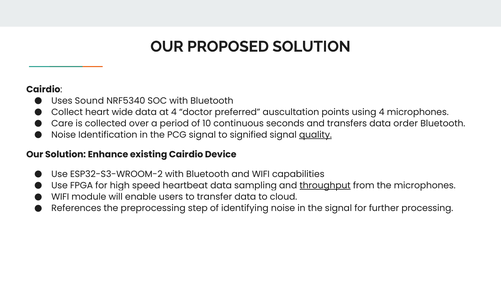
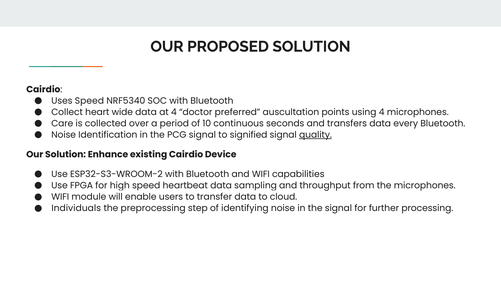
Uses Sound: Sound -> Speed (89, 101)
order: order -> every (406, 123)
throughput underline: present -> none (325, 185)
References: References -> Individuals (76, 208)
